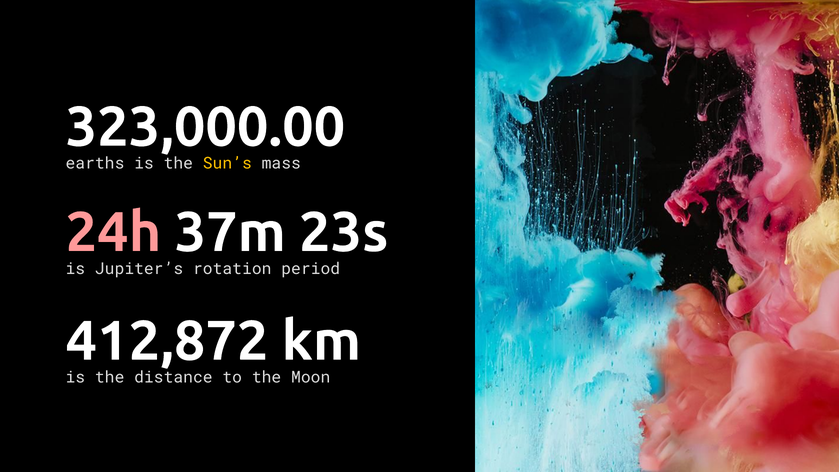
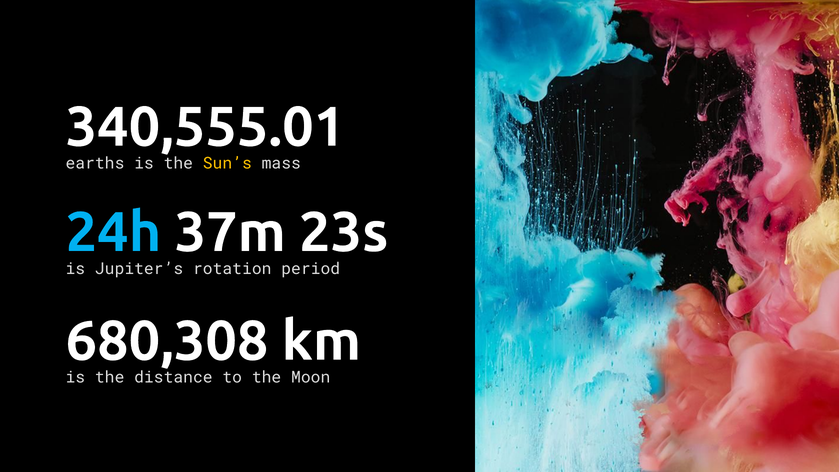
323,000.00: 323,000.00 -> 340,555.01 (205, 127)
24h colour: pink -> light blue (113, 232)
412,872: 412,872 -> 680,308 (167, 341)
